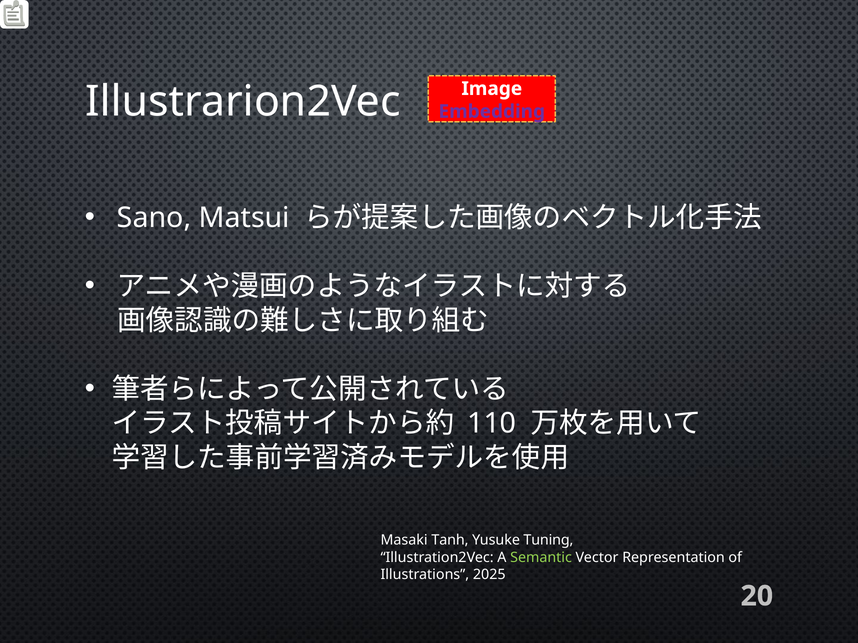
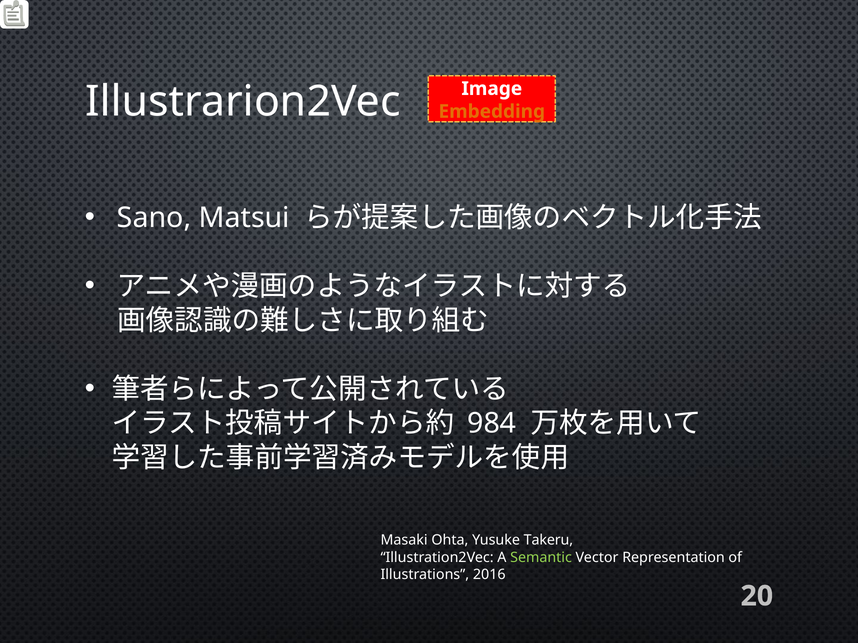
Embedding colour: purple -> orange (492, 112)
110: 110 -> 984 (492, 424)
Tanh: Tanh -> Ohta (450, 541)
Tuning: Tuning -> Takeru (548, 541)
2025: 2025 -> 2016 (489, 575)
